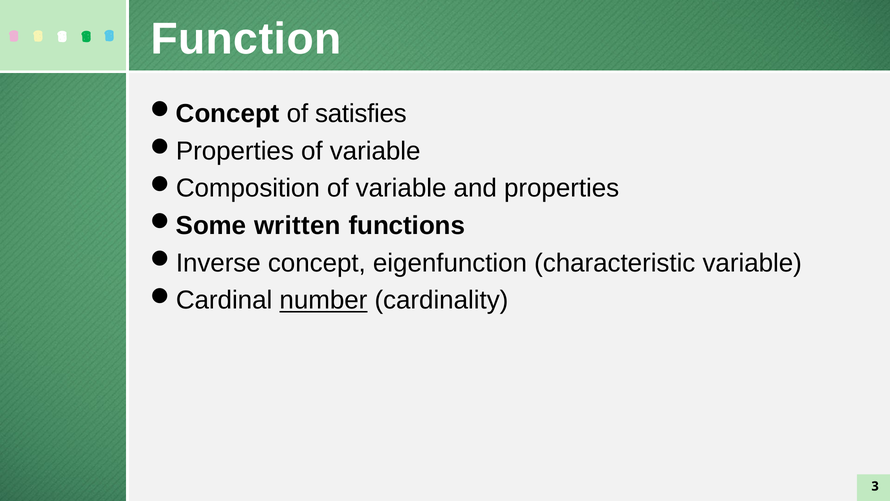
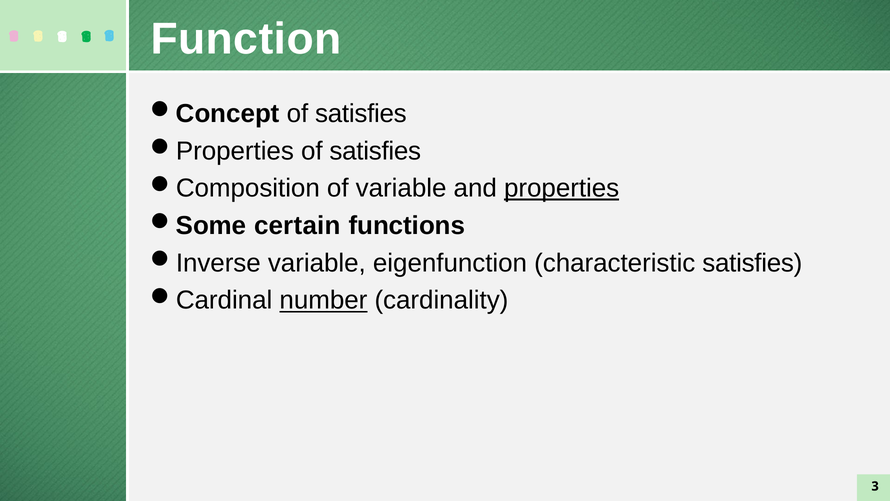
variable: variable -> satisfies (375, 151)
properties underline: none -> present (562, 188)
written: written -> certain (297, 226)
concept: concept -> variable (317, 263)
characteristic variable: variable -> satisfies (752, 263)
